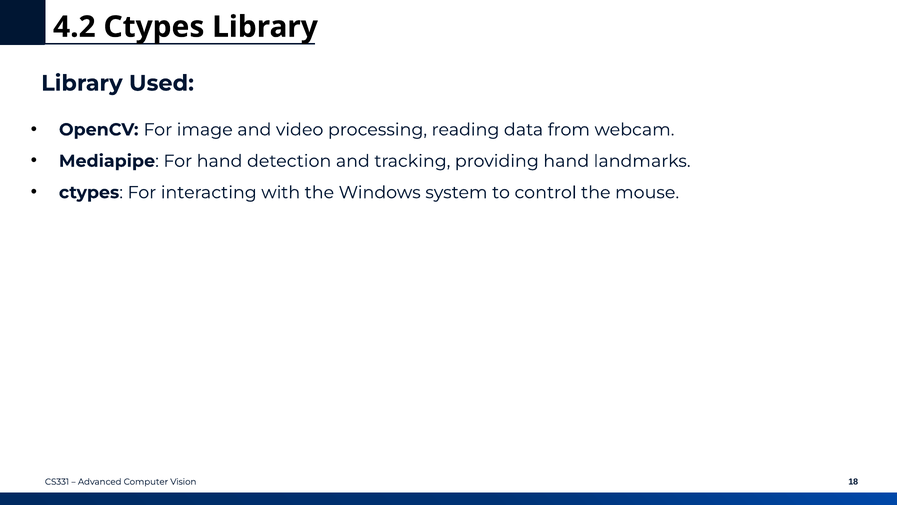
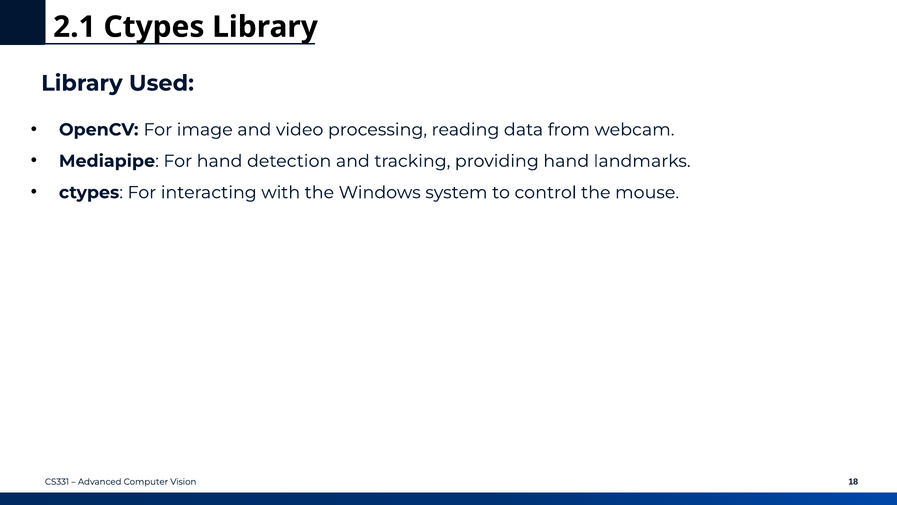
4.2: 4.2 -> 2.1 (74, 27)
